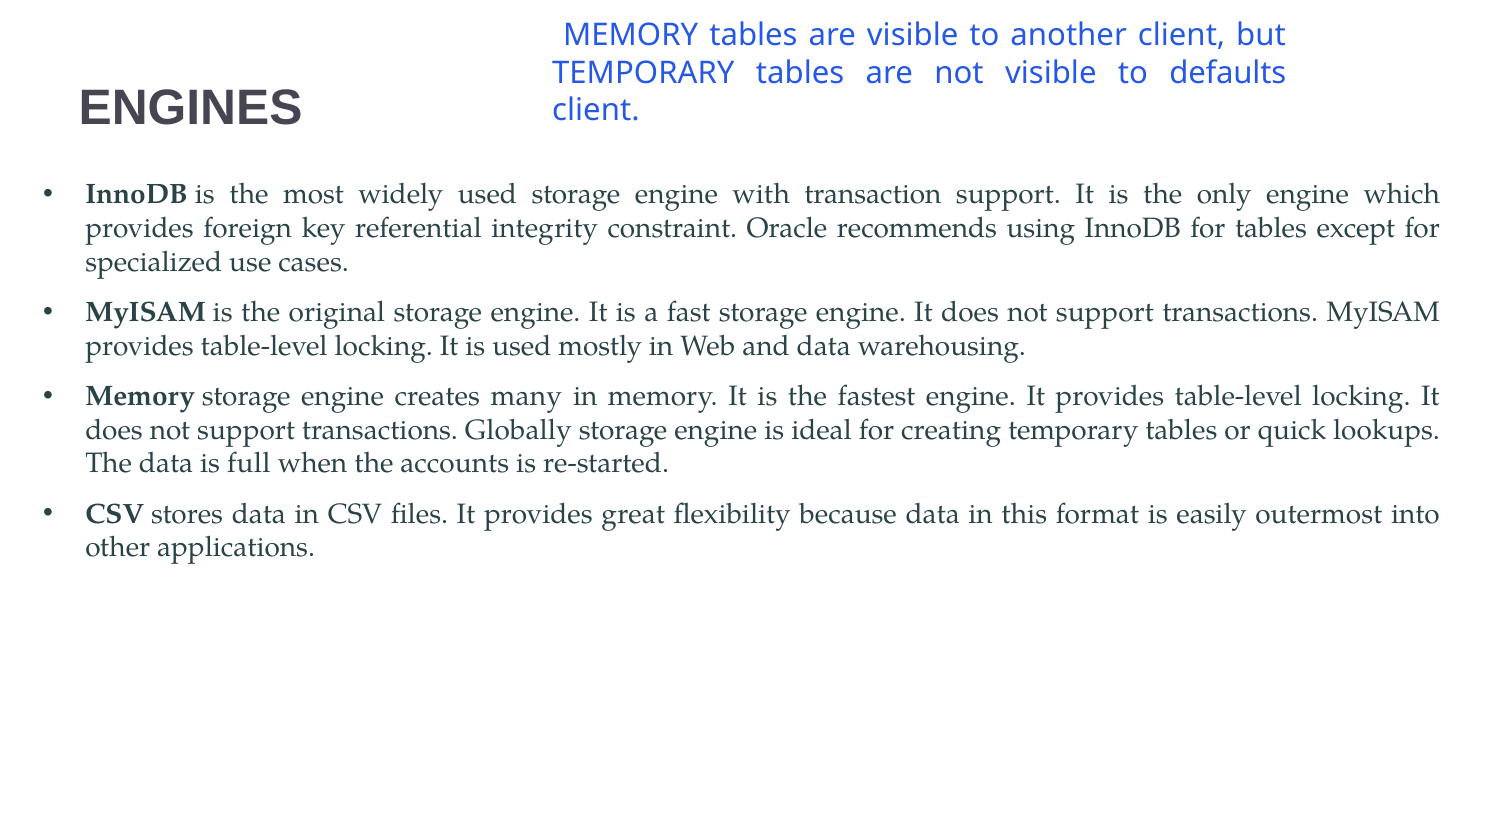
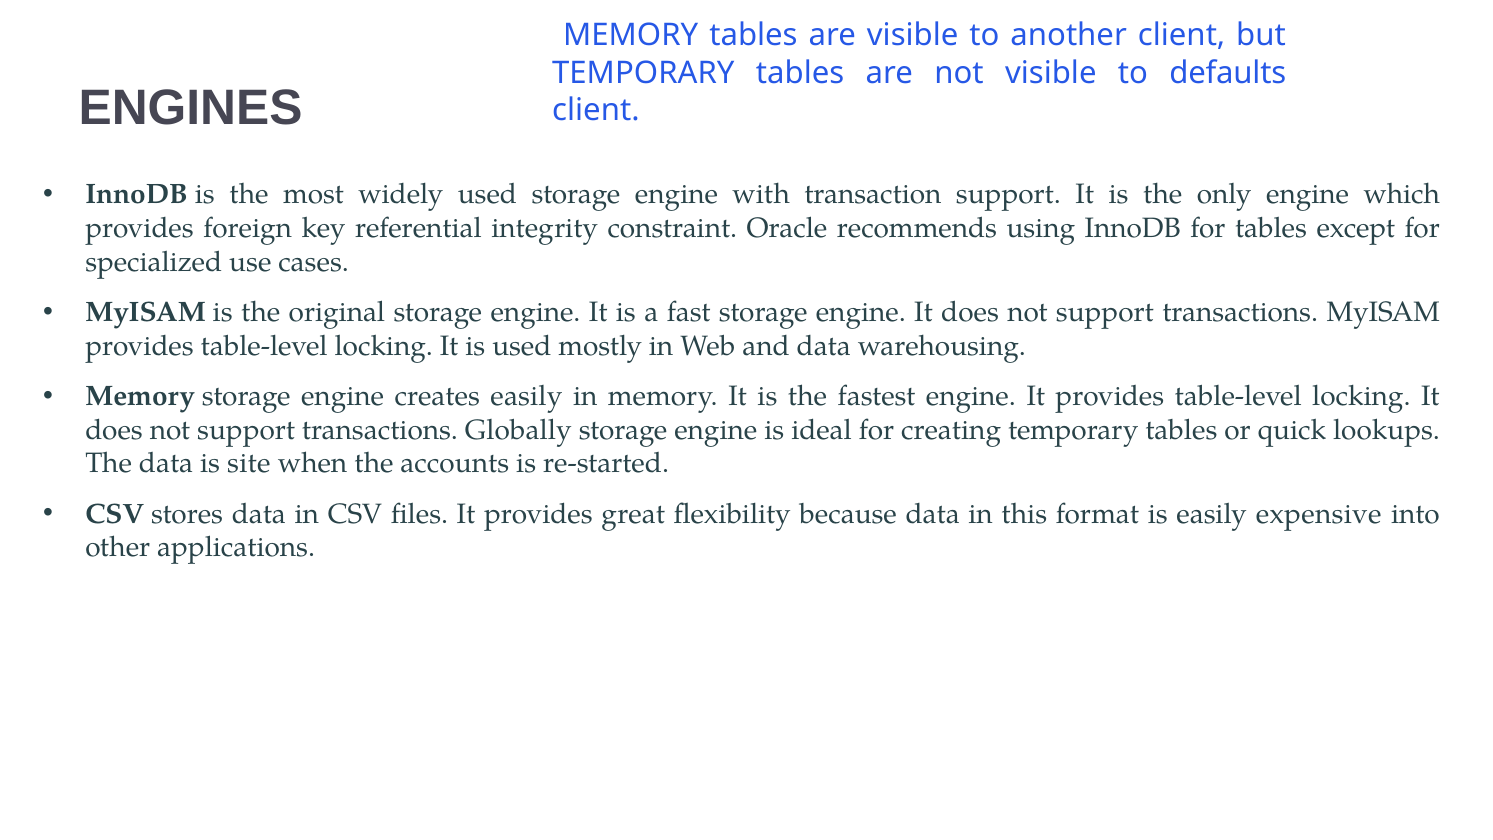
creates many: many -> easily (526, 396)
full: full -> site (249, 463)
outermost: outermost -> expensive (1319, 514)
